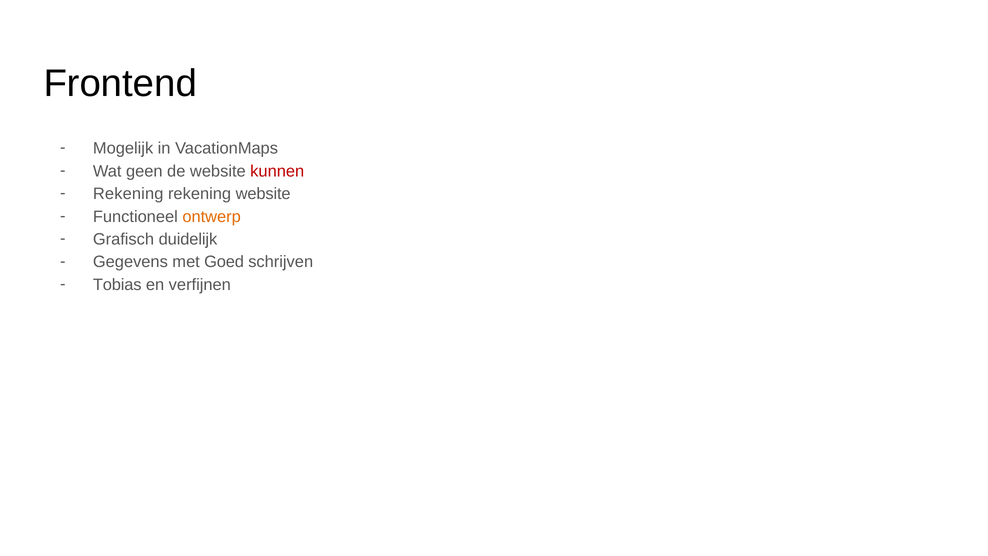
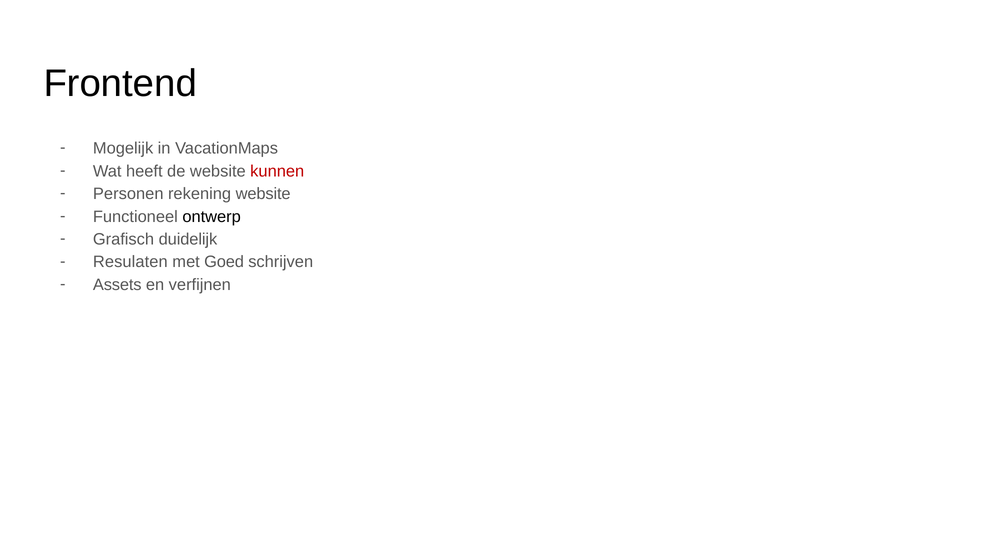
geen: geen -> heeft (144, 171)
Rekening: Rekening -> Personen (128, 194)
ontwerp colour: orange -> black (212, 217)
Gegevens: Gegevens -> Resulaten (130, 262)
Tobias: Tobias -> Assets (117, 285)
